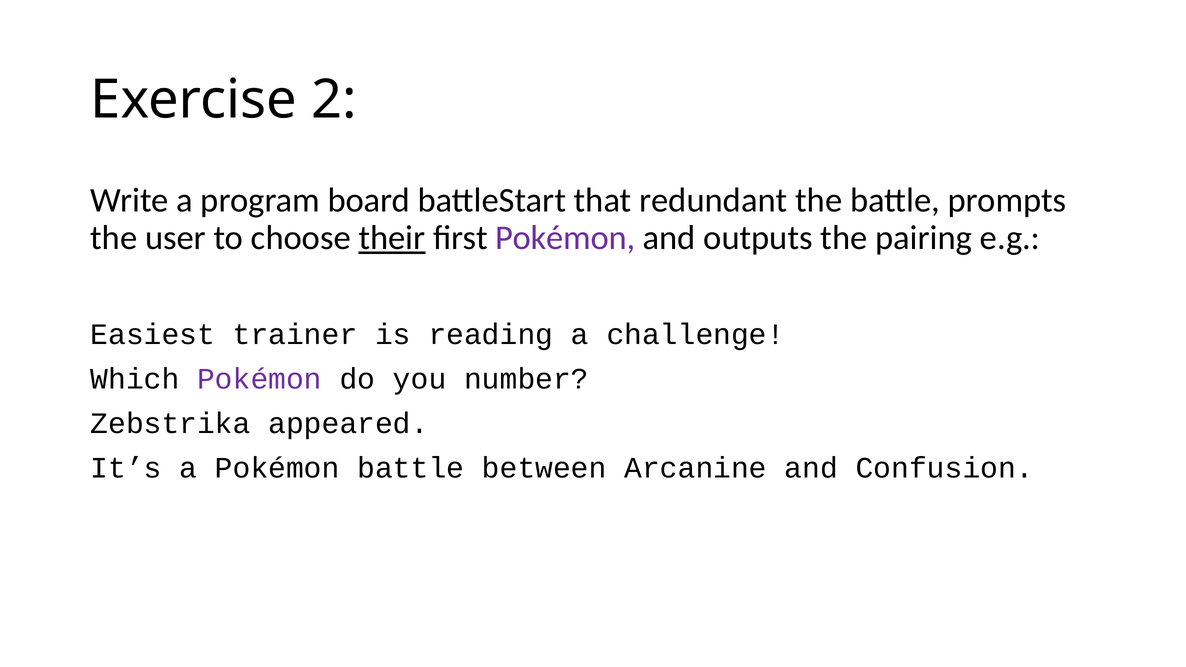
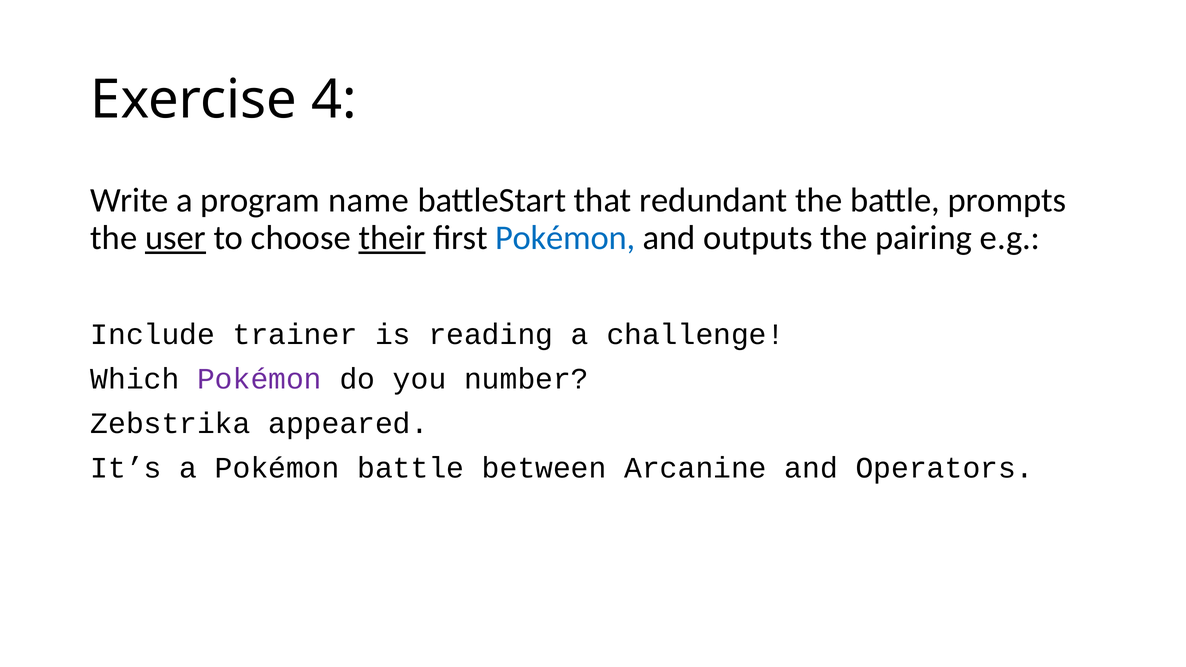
2: 2 -> 4 (334, 100)
board: board -> name (369, 201)
user underline: none -> present (176, 238)
Pokémon colour: purple -> blue (565, 238)
Easiest: Easiest -> Include (153, 335)
Confusion: Confusion -> Operators (945, 468)
